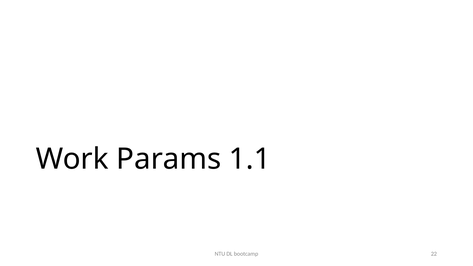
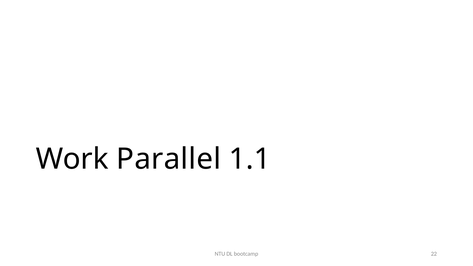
Params: Params -> Parallel (169, 159)
